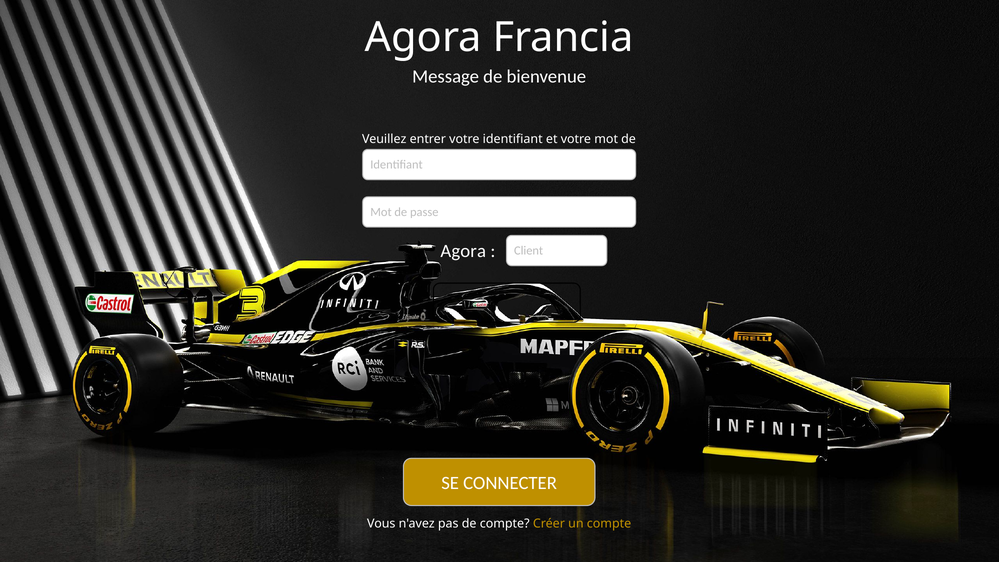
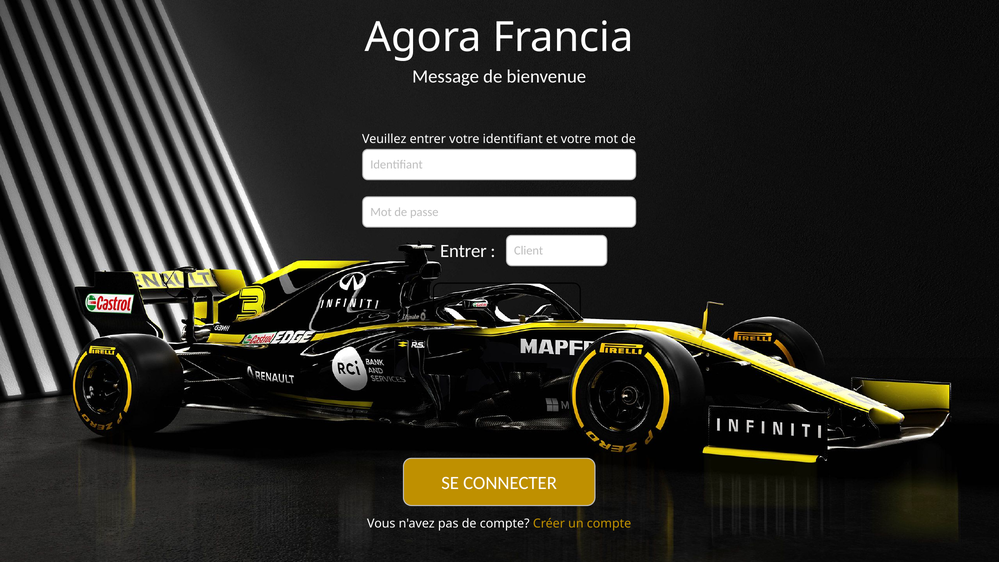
Agora: Agora -> Entrer (463, 251)
